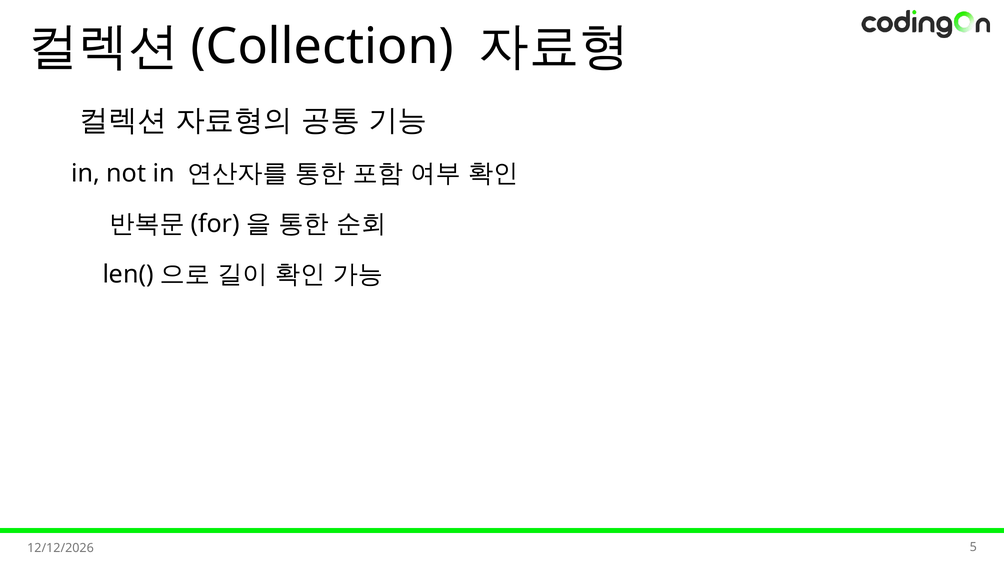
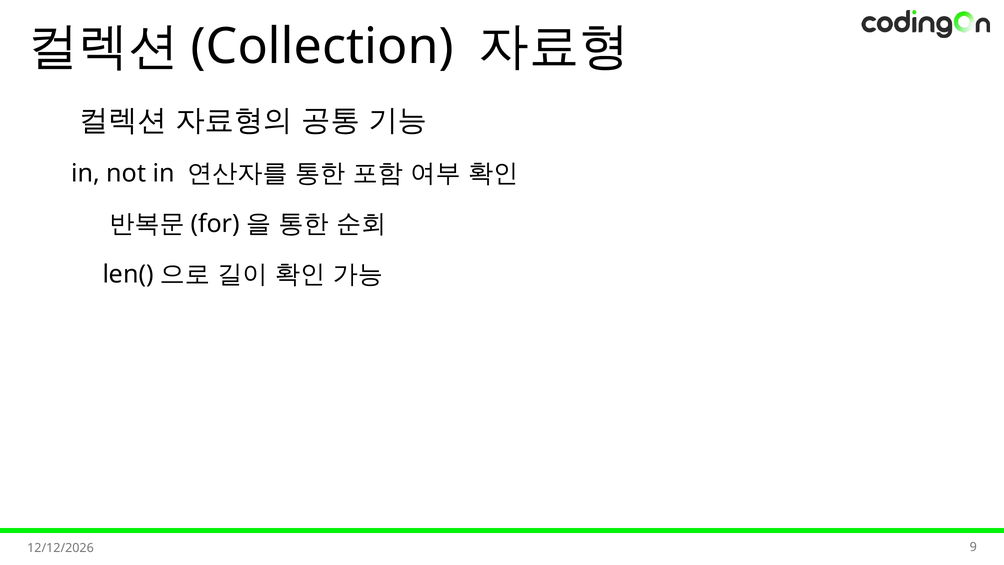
5: 5 -> 9 (973, 547)
